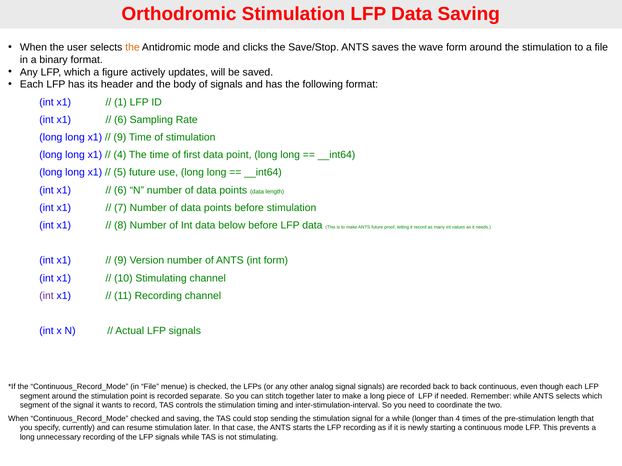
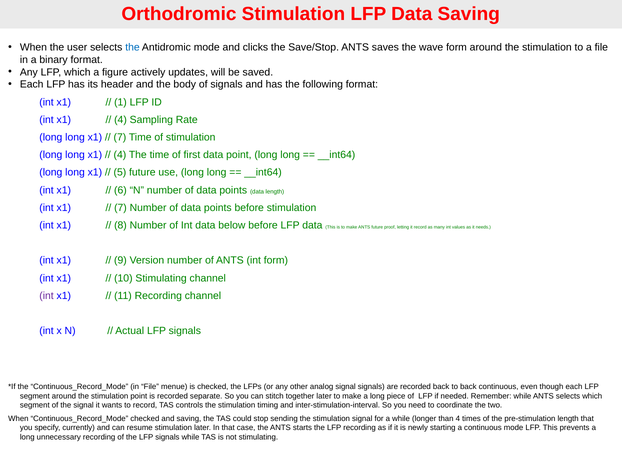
the colour: orange -> blue (132, 47)
6: 6 -> 4 (120, 120)
9: 9 -> 7 (120, 138)
